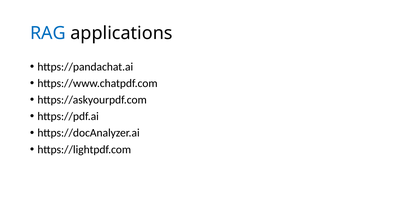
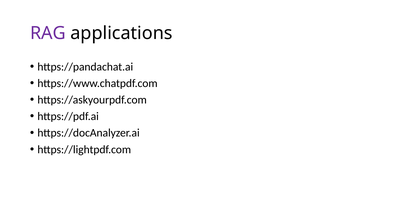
RAG colour: blue -> purple (48, 33)
